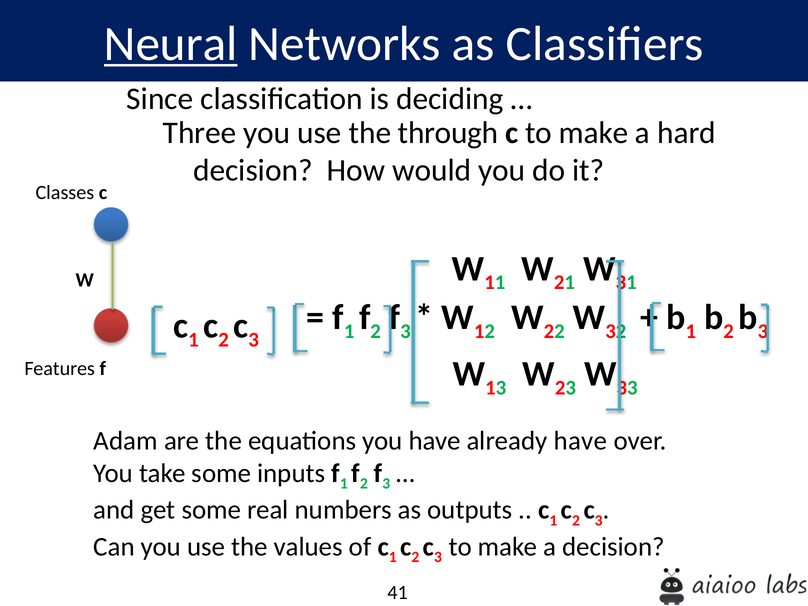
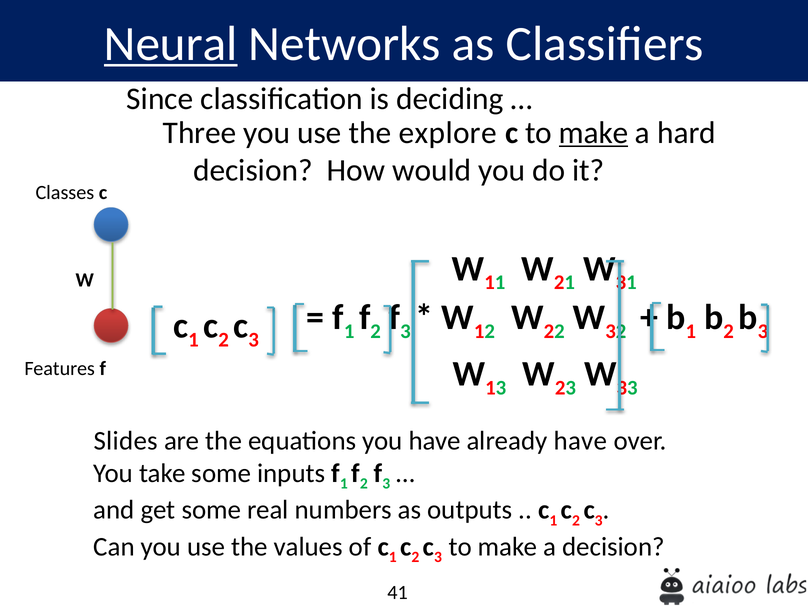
through: through -> explore (448, 133)
make underline: none -> present (594, 133)
Adam: Adam -> Slides (126, 441)
